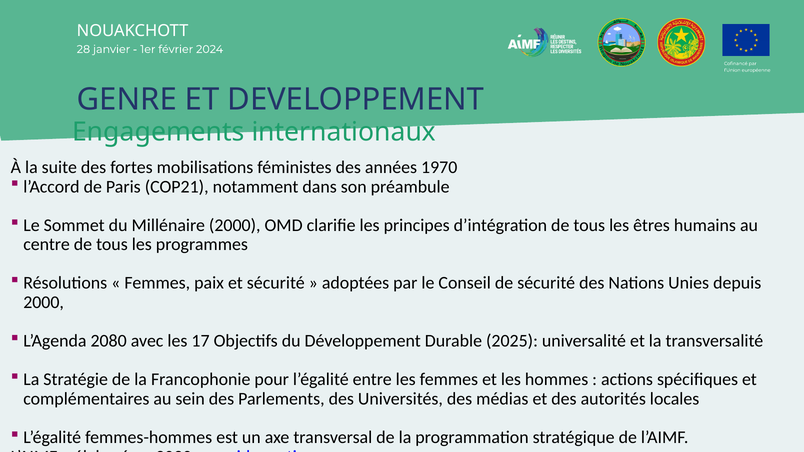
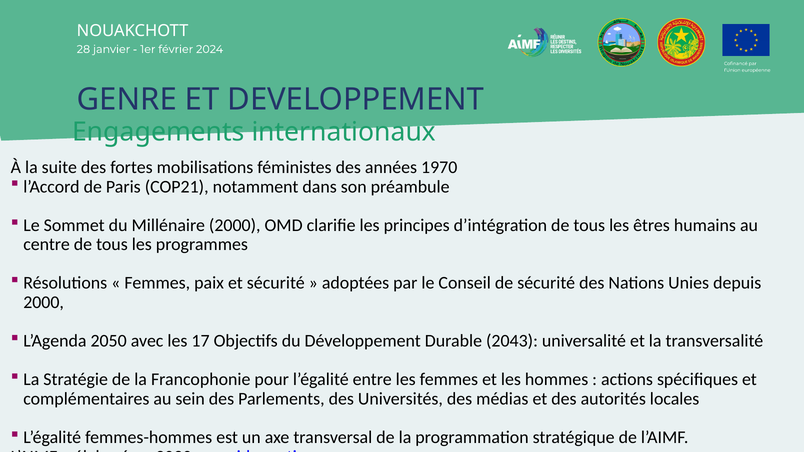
2080: 2080 -> 2050 (109, 341)
2025: 2025 -> 2043 (512, 341)
